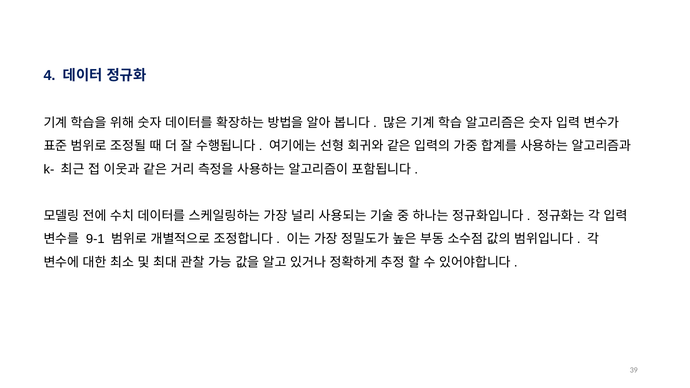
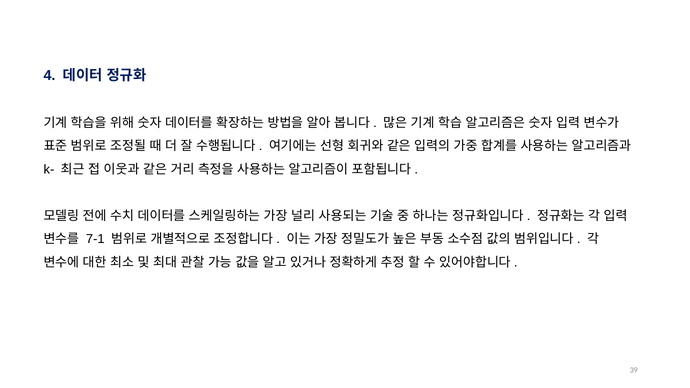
9-1: 9-1 -> 7-1 (95, 239)
